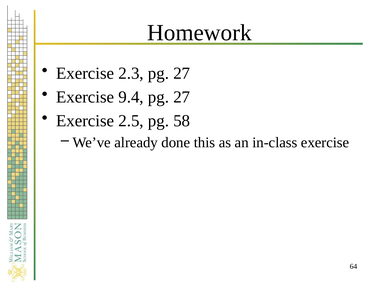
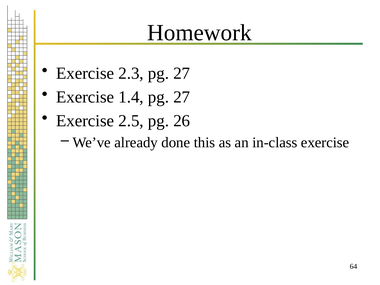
9.4: 9.4 -> 1.4 (131, 97)
58: 58 -> 26 (182, 121)
